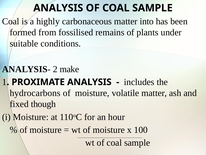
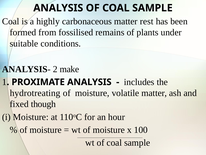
into: into -> rest (147, 21)
hydrocarbons: hydrocarbons -> hydrotreating (35, 93)
